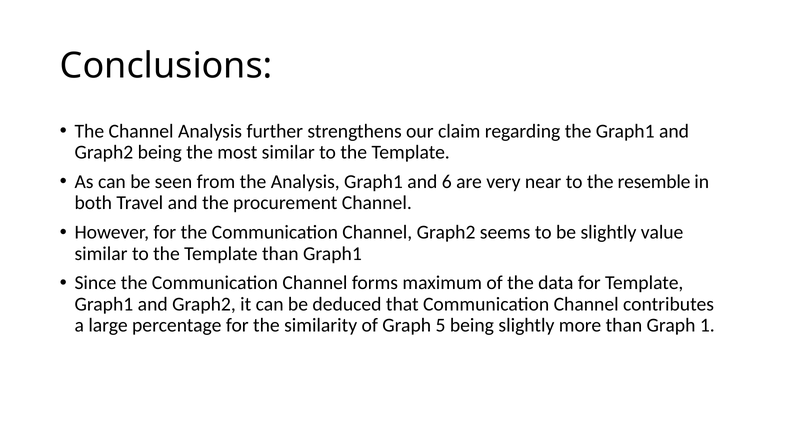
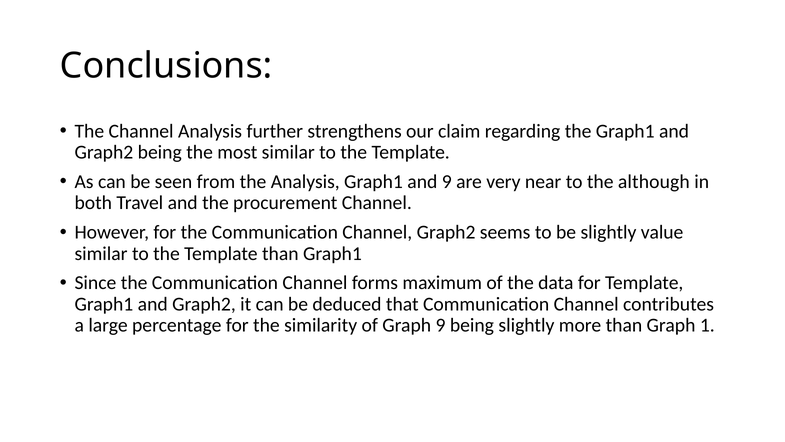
and 6: 6 -> 9 (447, 182)
resemble: resemble -> although (654, 182)
Graph 5: 5 -> 9 (441, 325)
